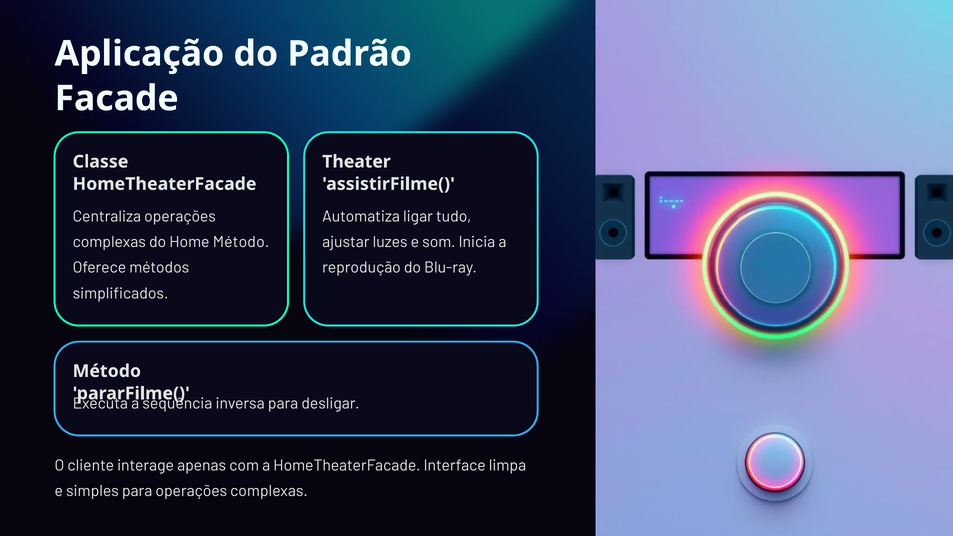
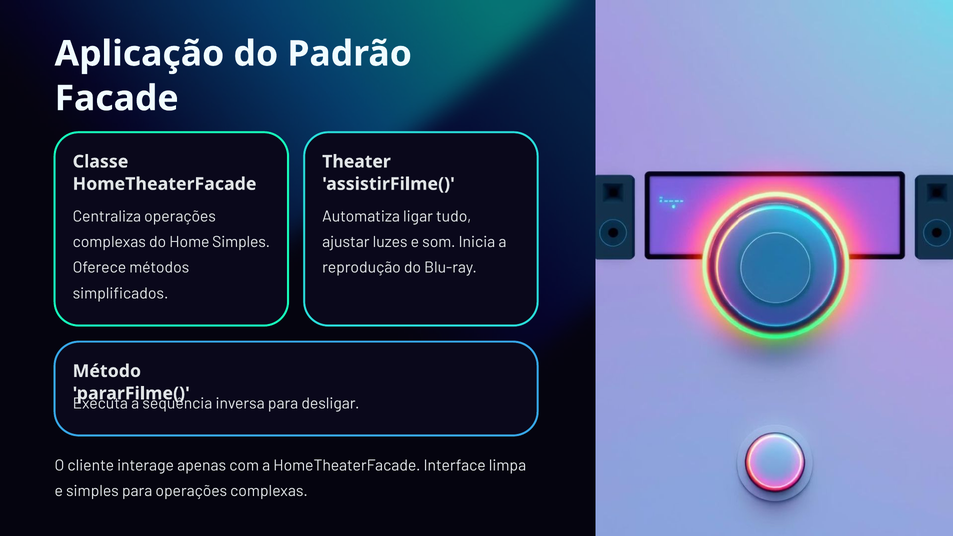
Home Método: Método -> Simples (241, 242)
